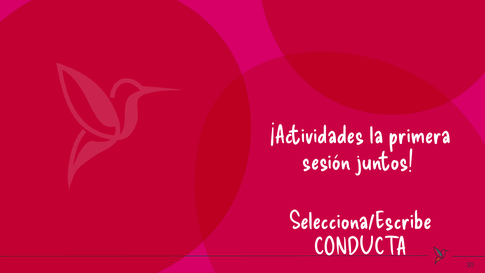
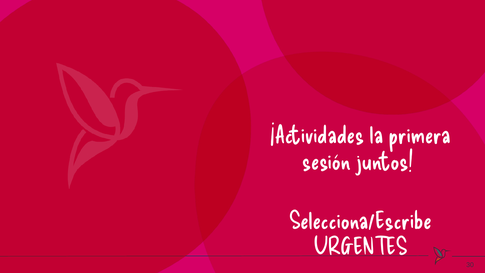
CONDUCTA: CONDUCTA -> URGENTES (360, 247)
